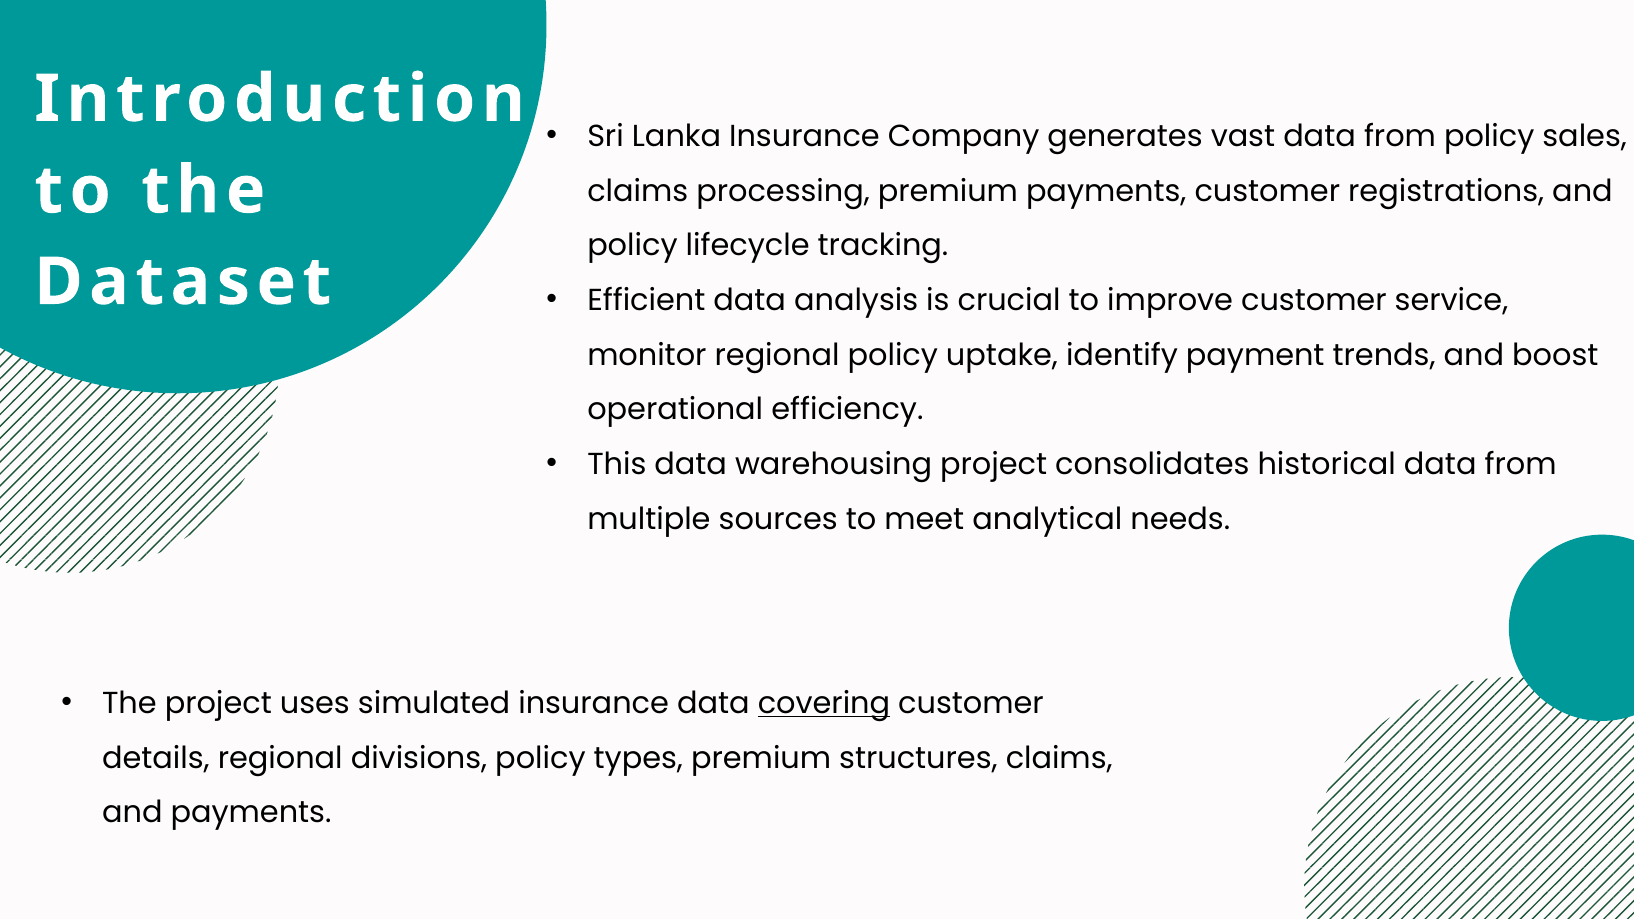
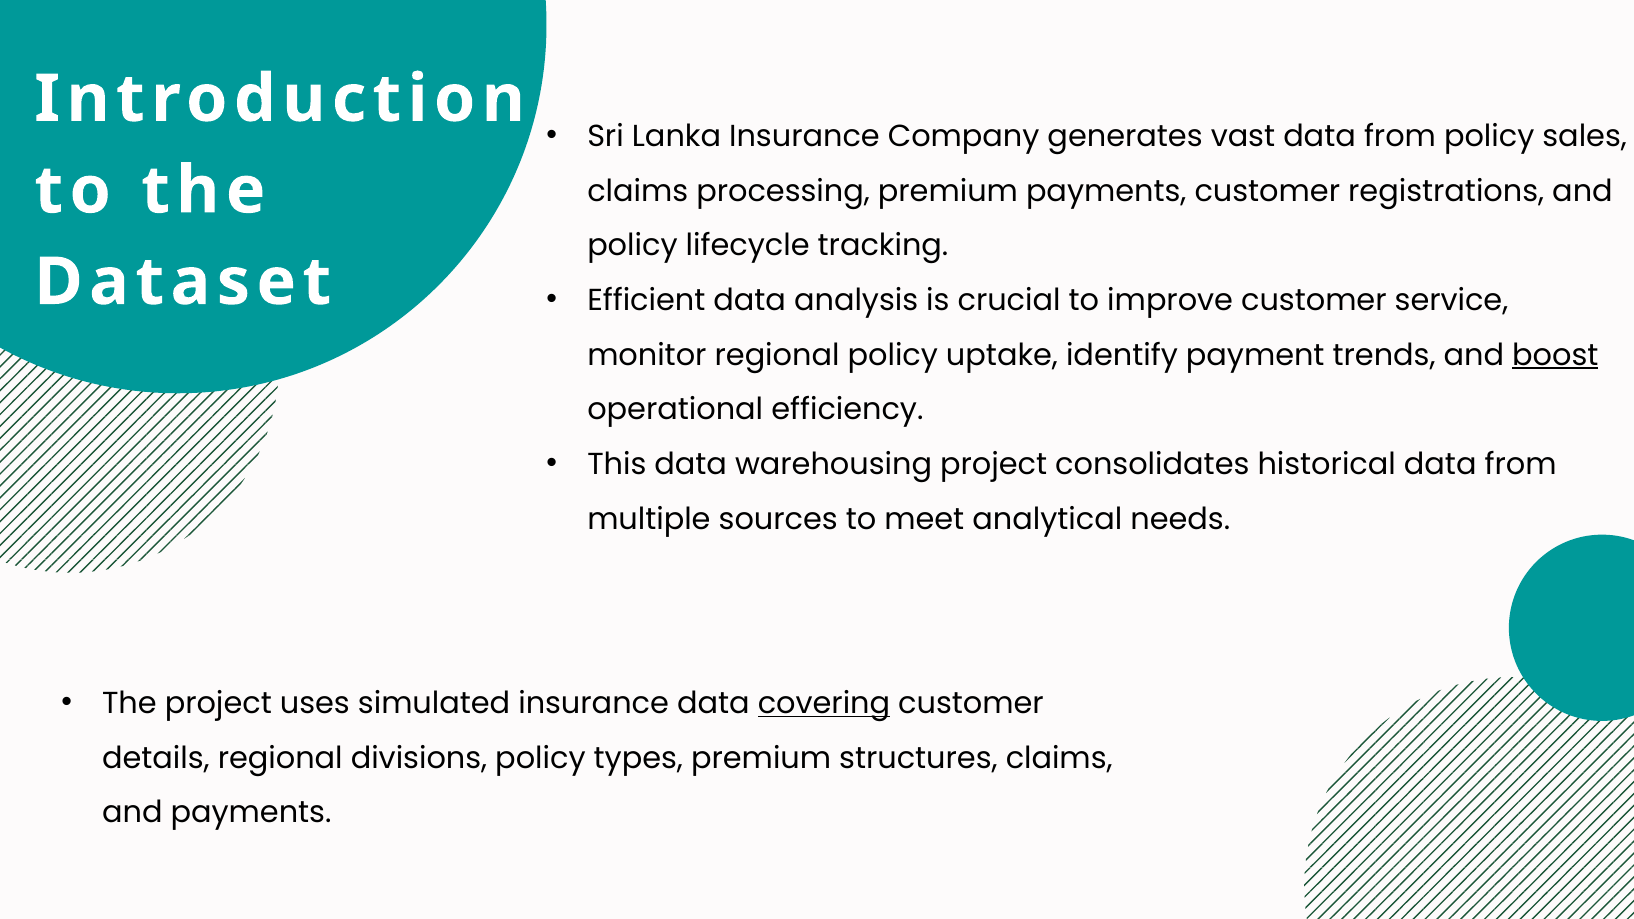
boost underline: none -> present (1555, 355)
